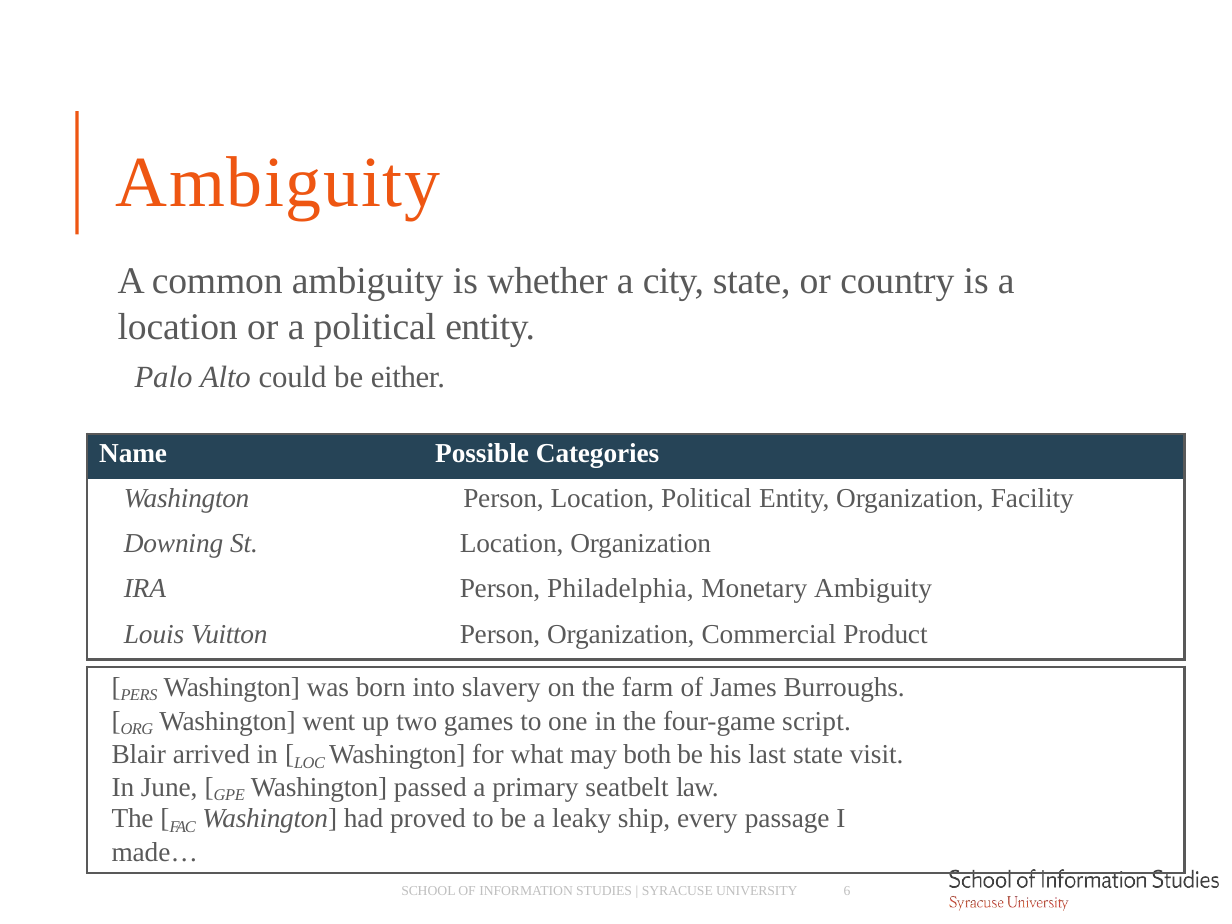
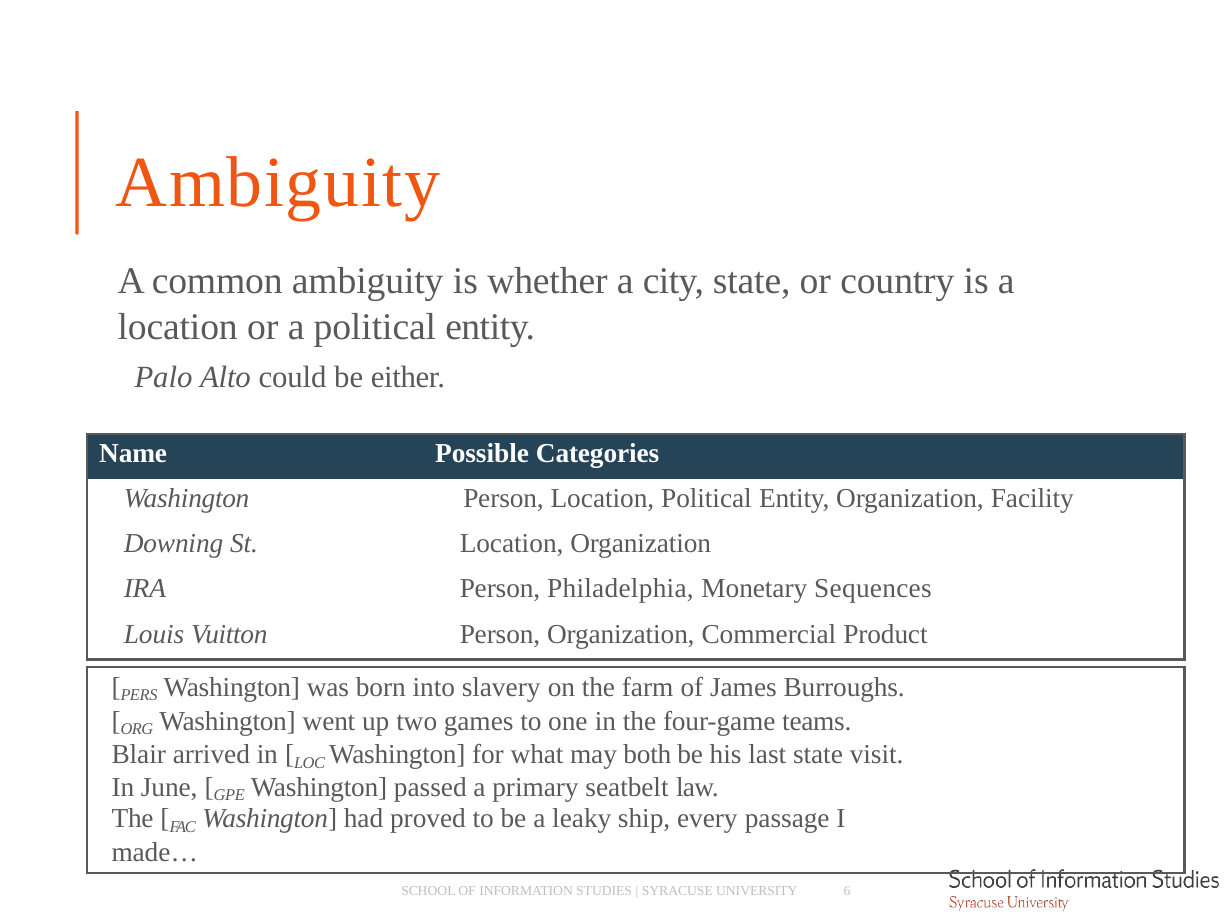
Monetary Ambiguity: Ambiguity -> Sequences (873, 589)
script: script -> teams (817, 721)
